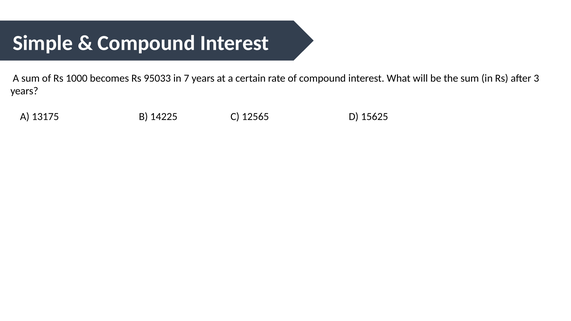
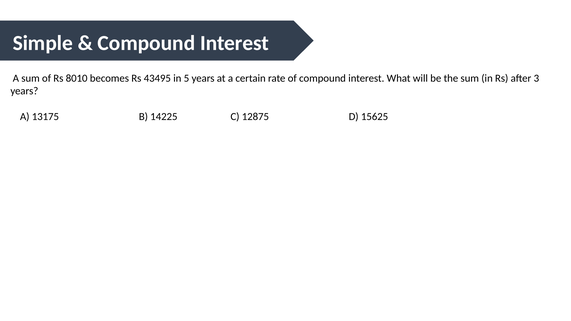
1000: 1000 -> 8010 (77, 78)
95033: 95033 -> 43495 (157, 78)
7: 7 -> 5 (186, 78)
12565: 12565 -> 12875 (255, 117)
